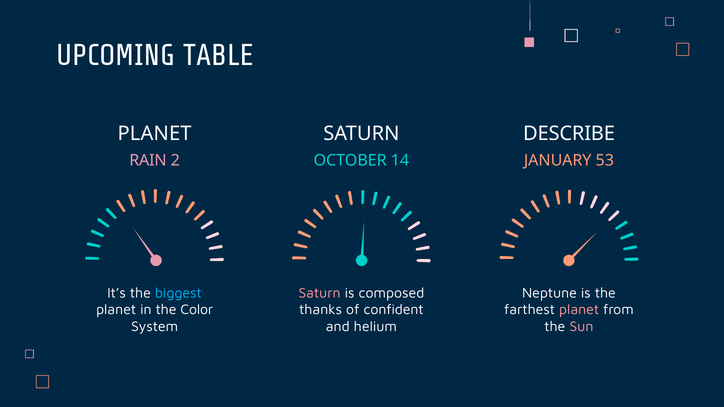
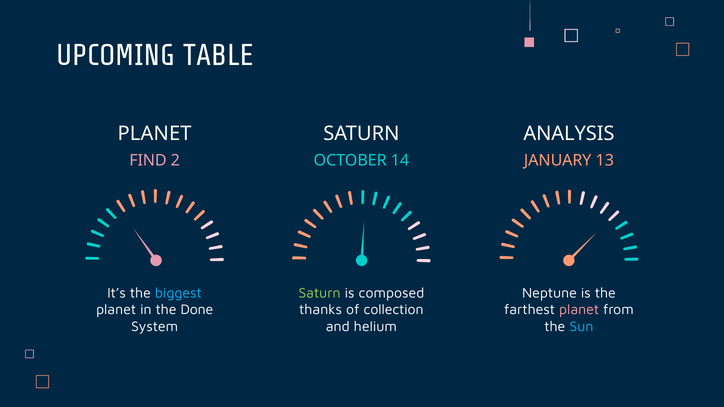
DESCRIBE: DESCRIBE -> ANALYSIS (569, 133)
RAIN: RAIN -> FIND (148, 161)
53: 53 -> 13 (605, 161)
Saturn colour: pink -> light green (319, 293)
Color: Color -> Done (197, 310)
confident: confident -> collection (394, 310)
Sun colour: pink -> light blue (581, 327)
